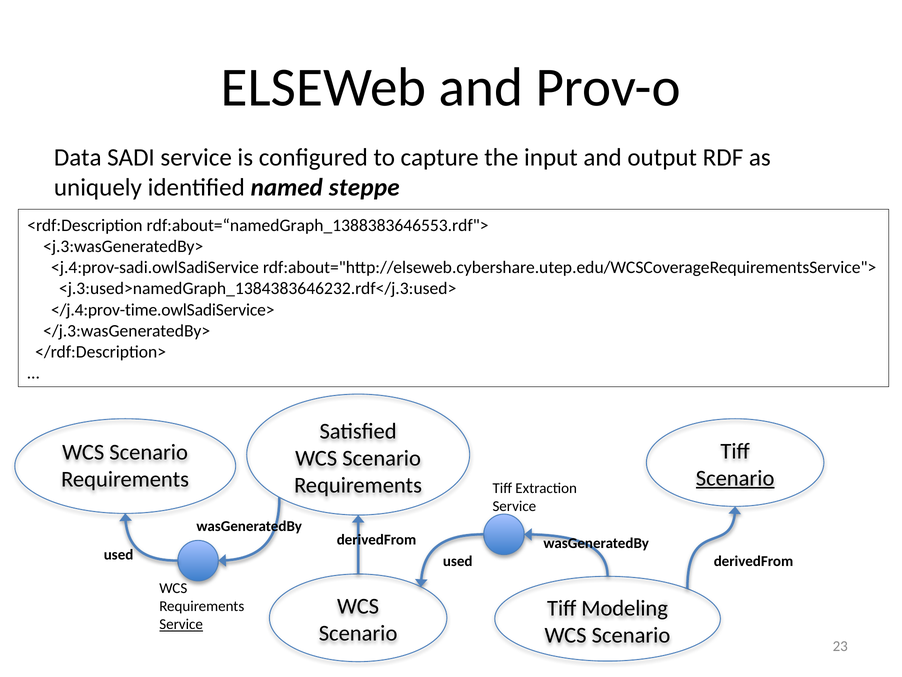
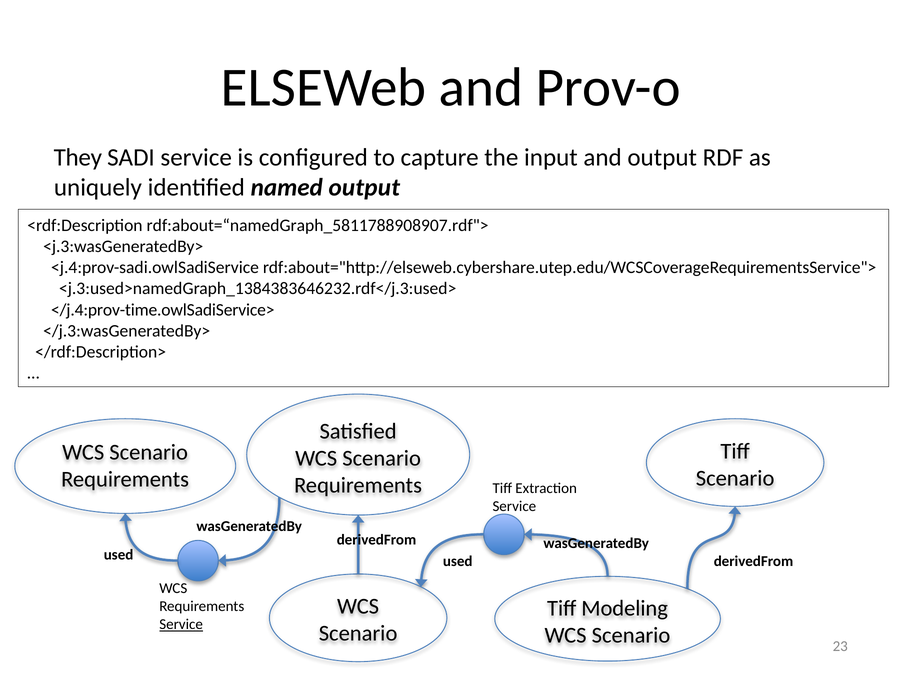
Data: Data -> They (78, 157)
named steppe: steppe -> output (364, 188)
rdf:about=“namedGraph_1388383646553.rdf">: rdf:about=“namedGraph_1388383646553.rdf"> -> rdf:about=“namedGraph_5811788908907.rdf"> (318, 225)
Scenario underline: present -> none (735, 478)
